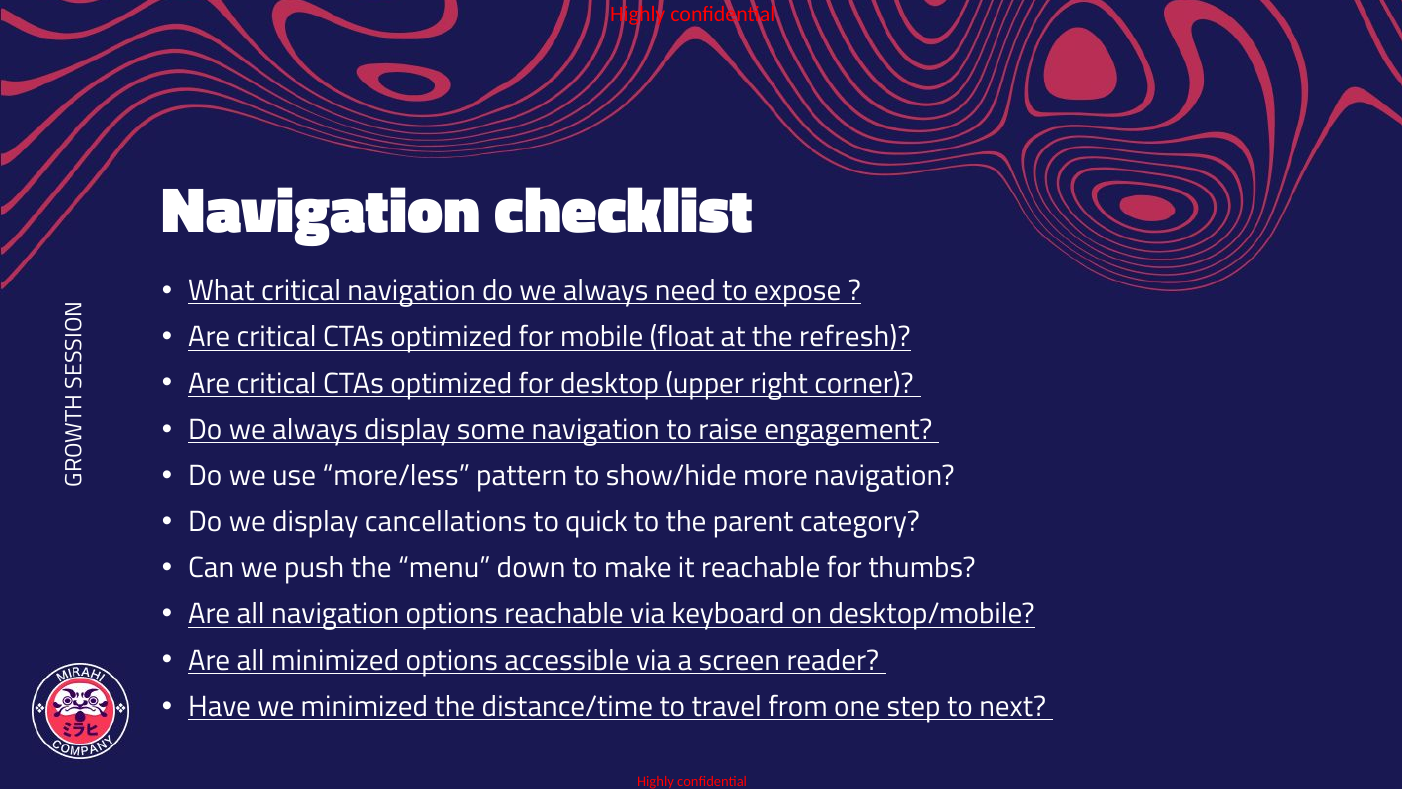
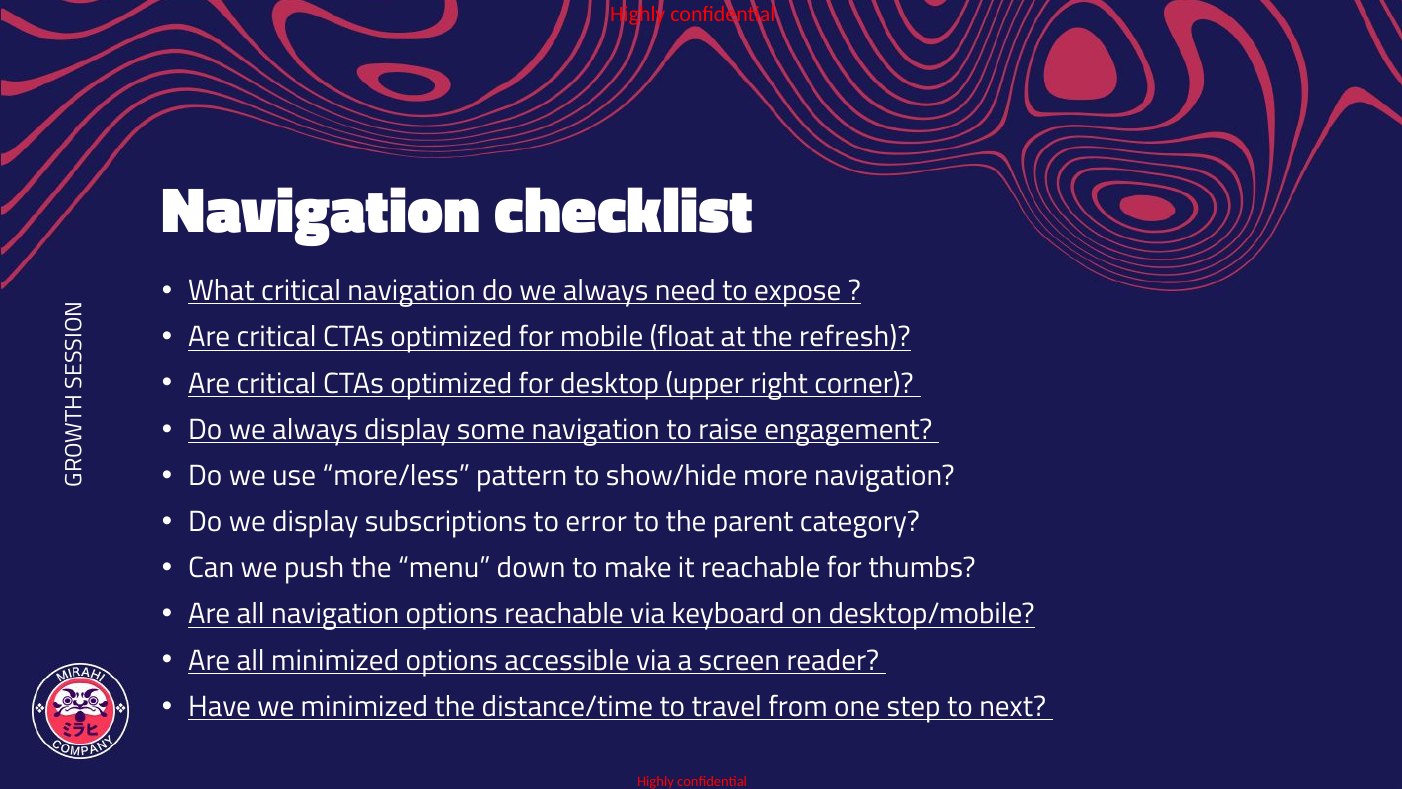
cancellations: cancellations -> subscriptions (446, 522)
quick: quick -> error (596, 522)
